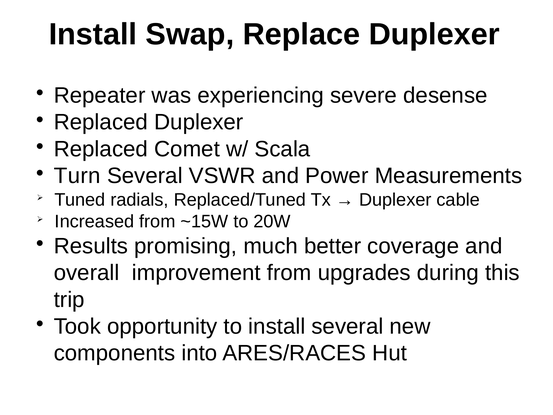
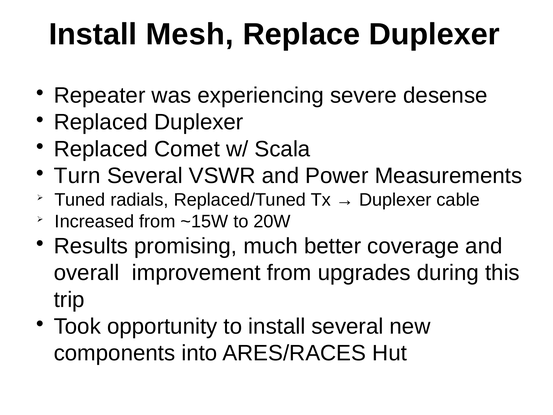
Swap: Swap -> Mesh (190, 34)
